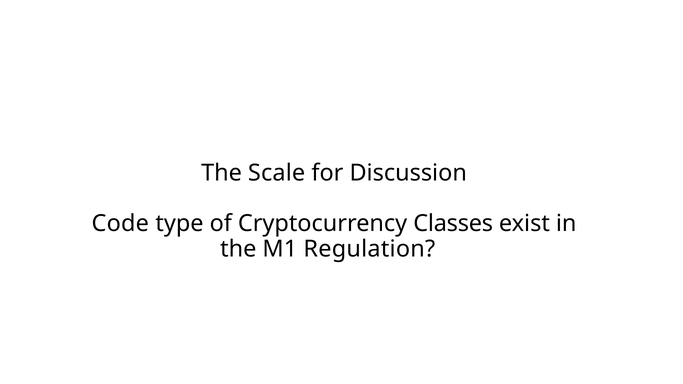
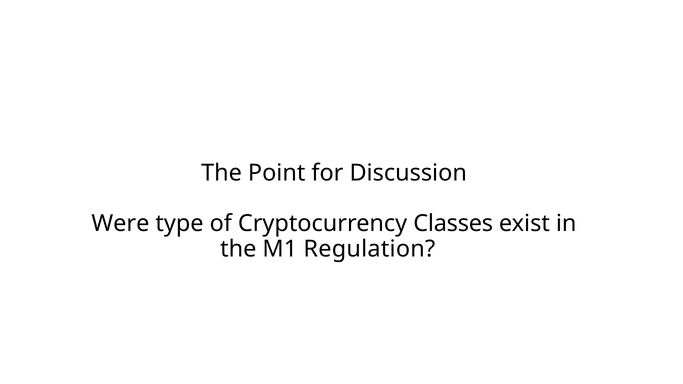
Scale: Scale -> Point (277, 173)
Code: Code -> Were (120, 224)
